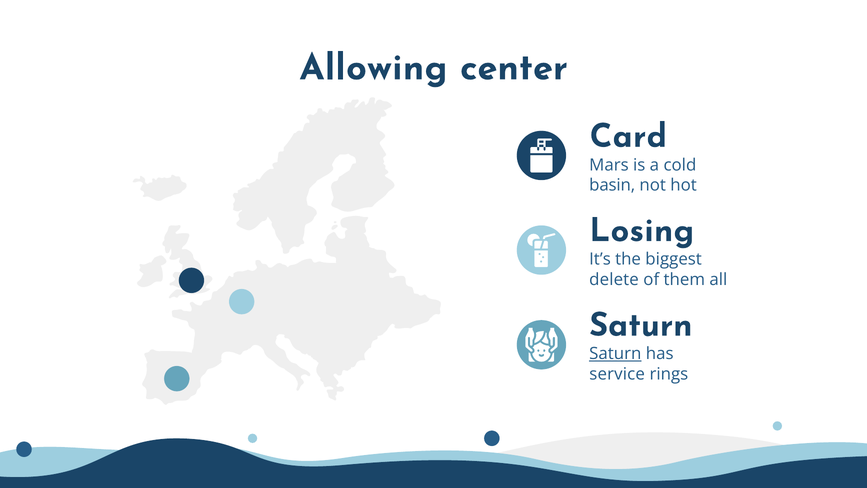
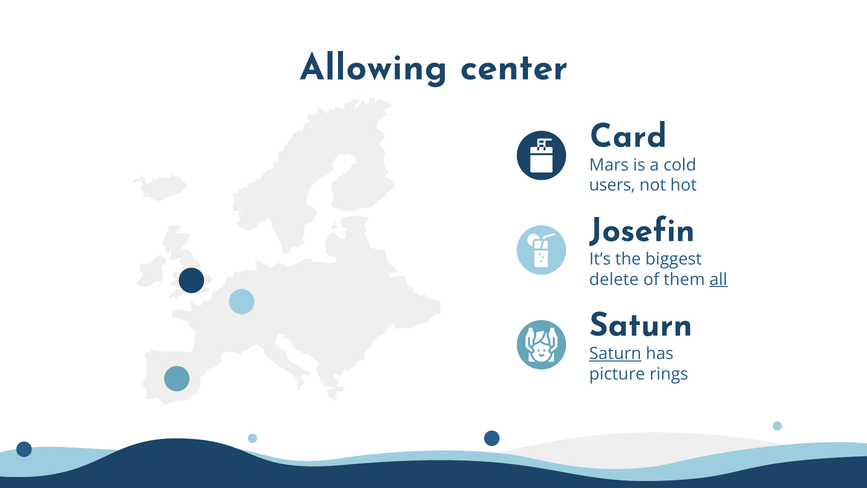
basin: basin -> users (612, 185)
Losing: Losing -> Josefin (642, 230)
all underline: none -> present (718, 279)
service: service -> picture (617, 374)
